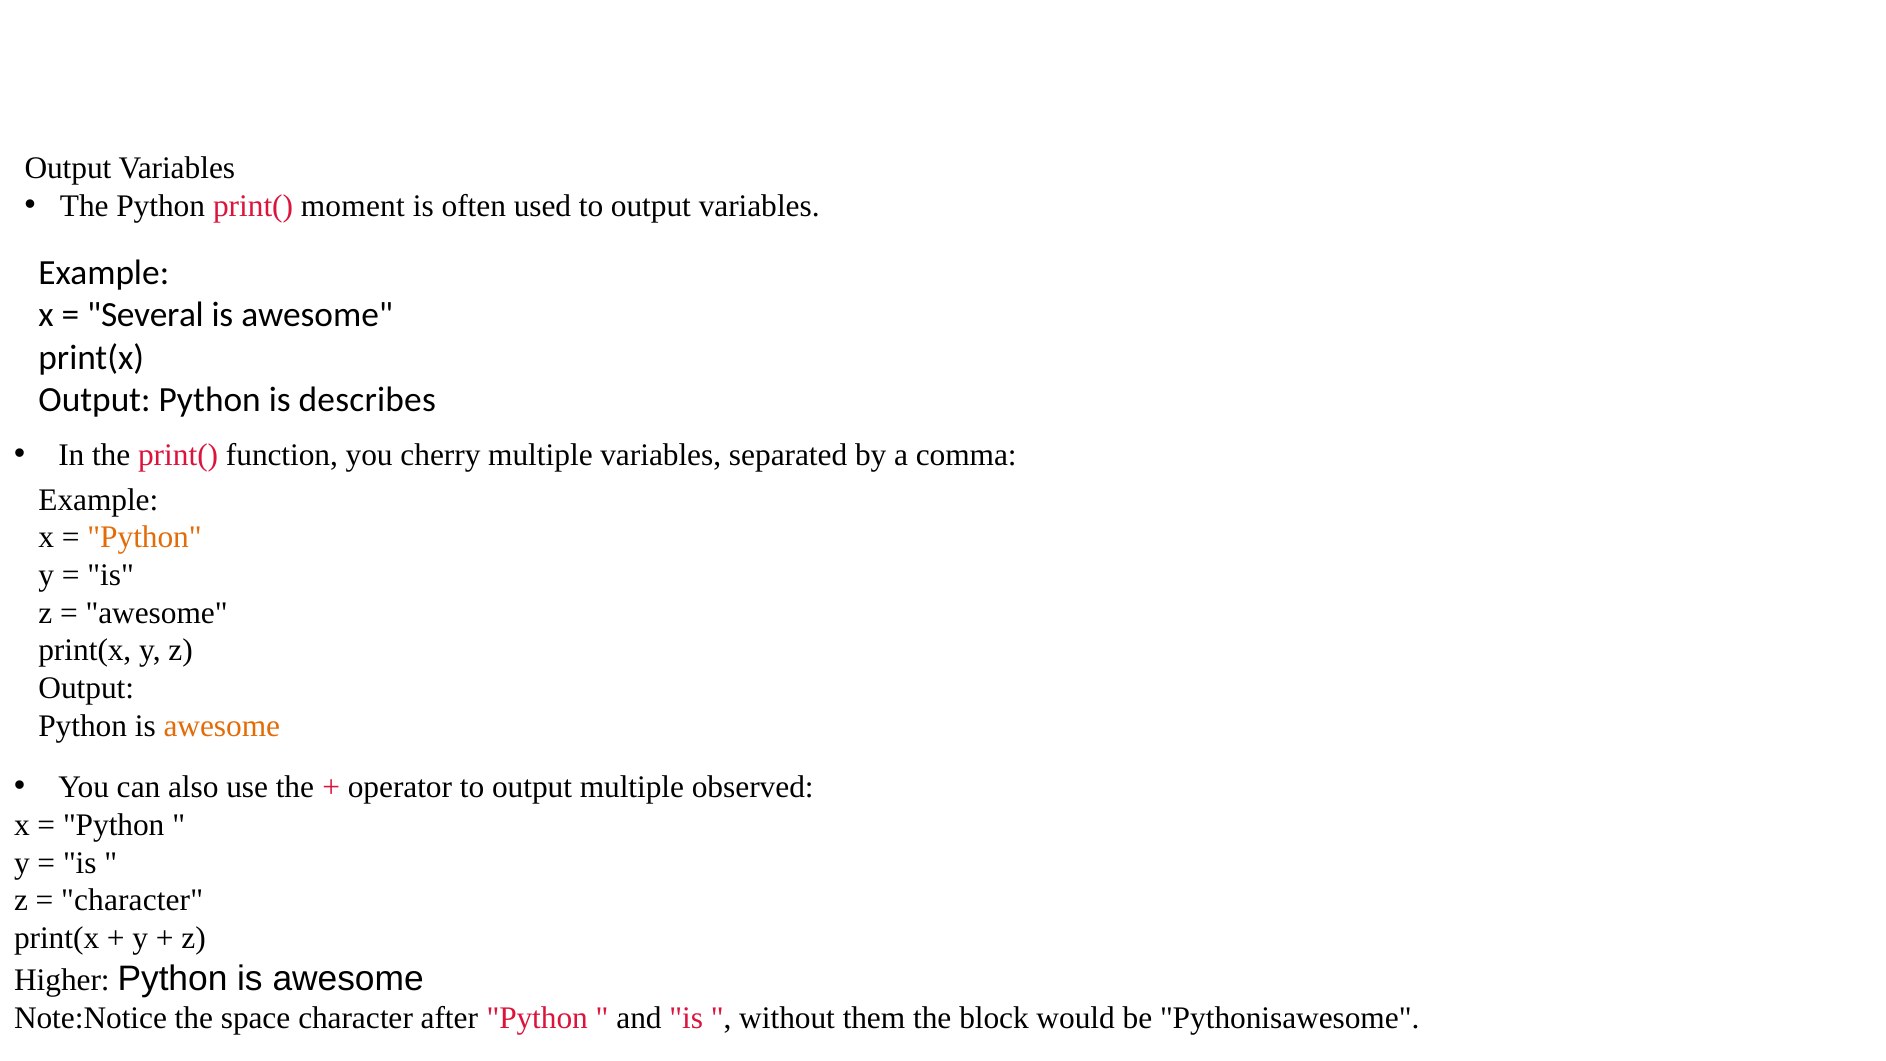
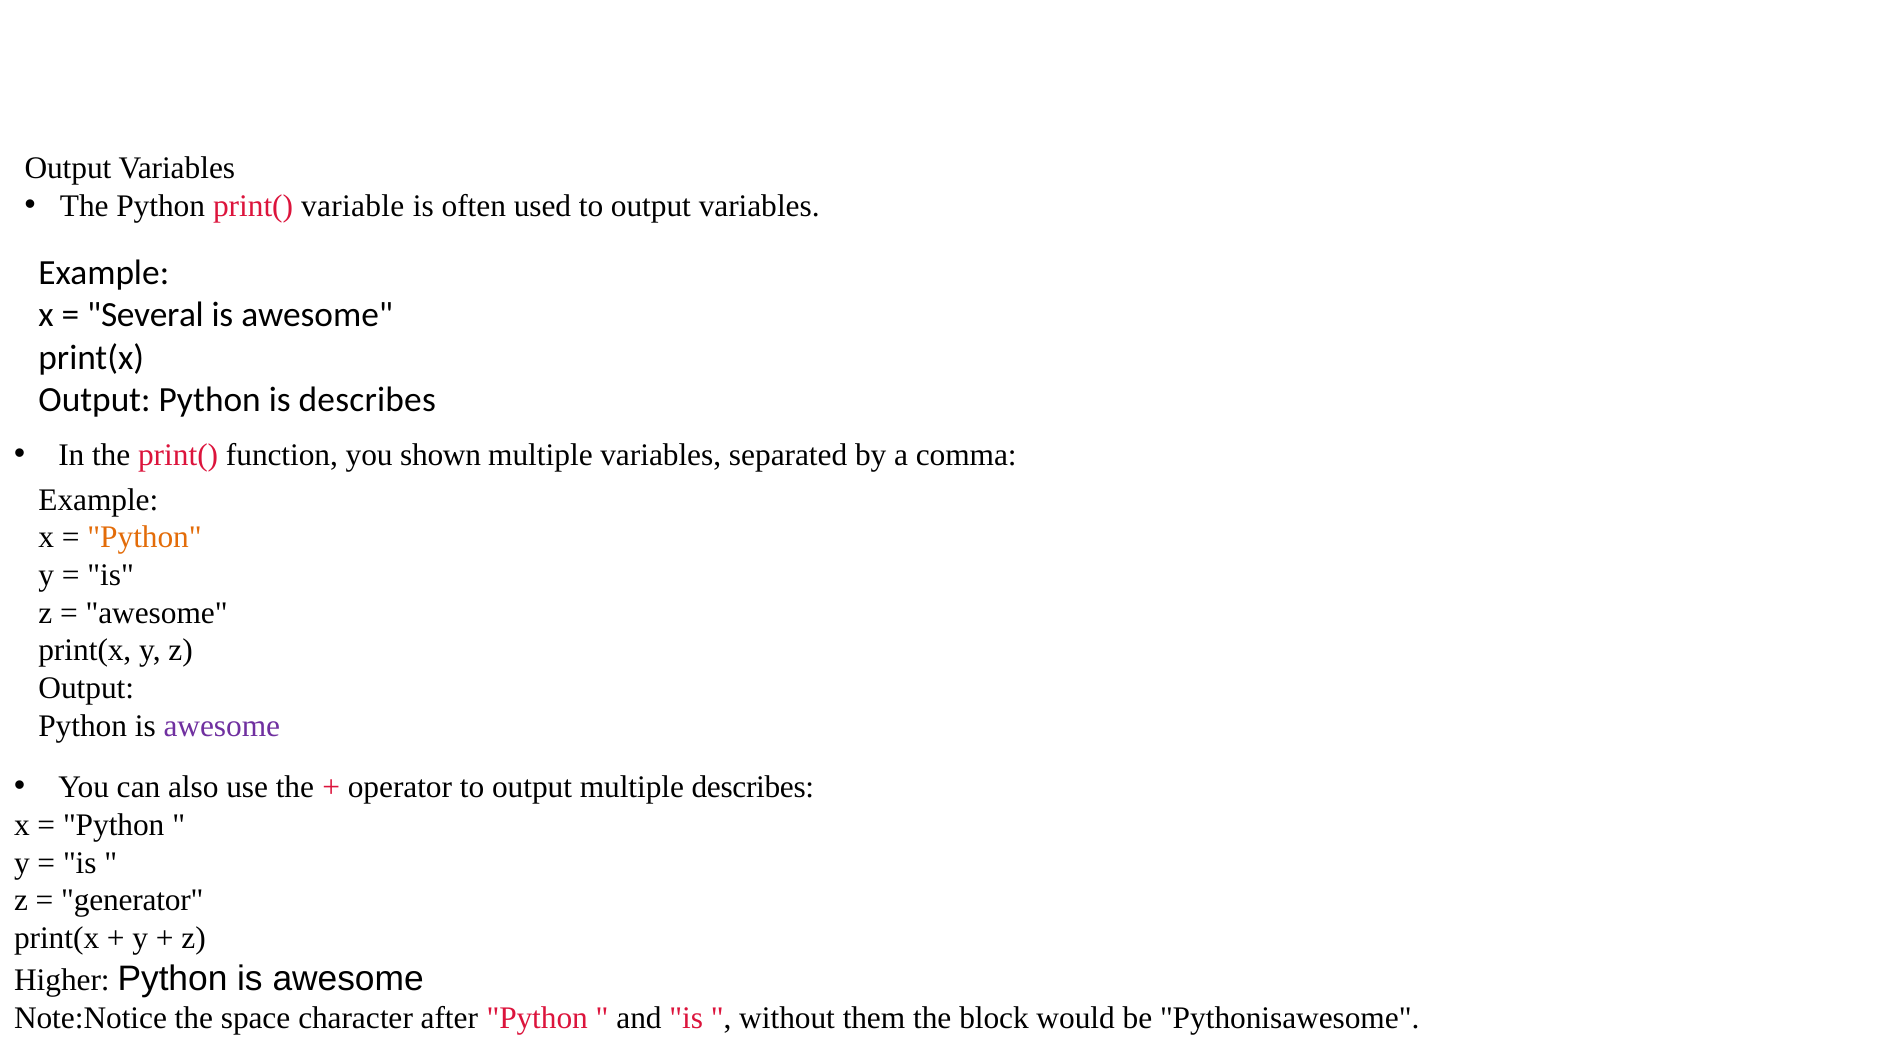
moment: moment -> variable (353, 206)
cherry: cherry -> shown (441, 455)
awesome colour: orange -> purple (222, 726)
multiple observed: observed -> describes (753, 787)
character: character -> generator (132, 900)
